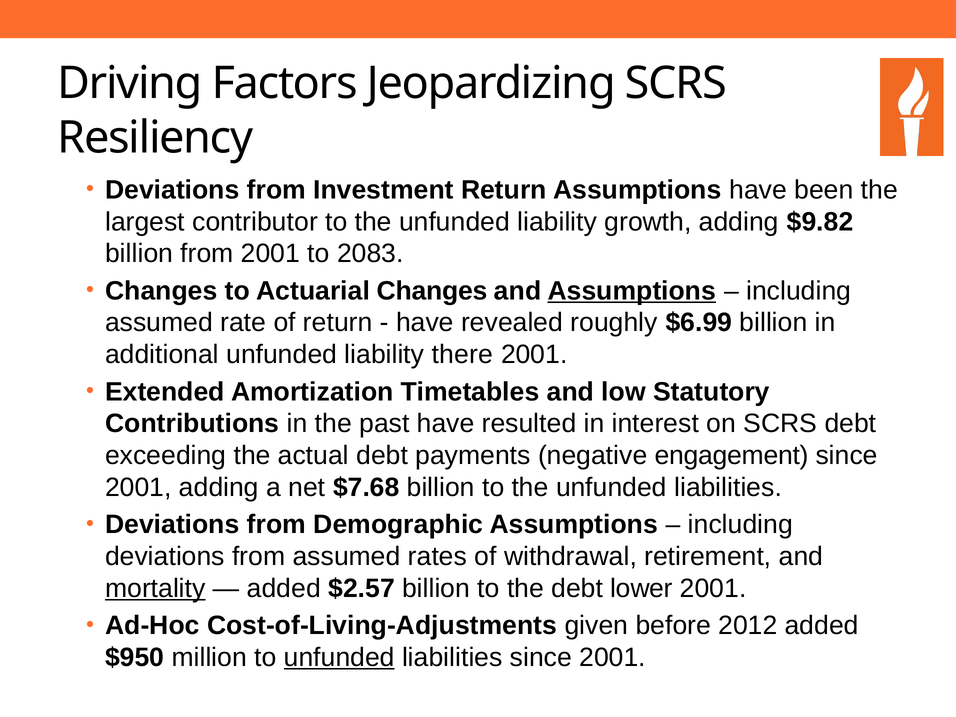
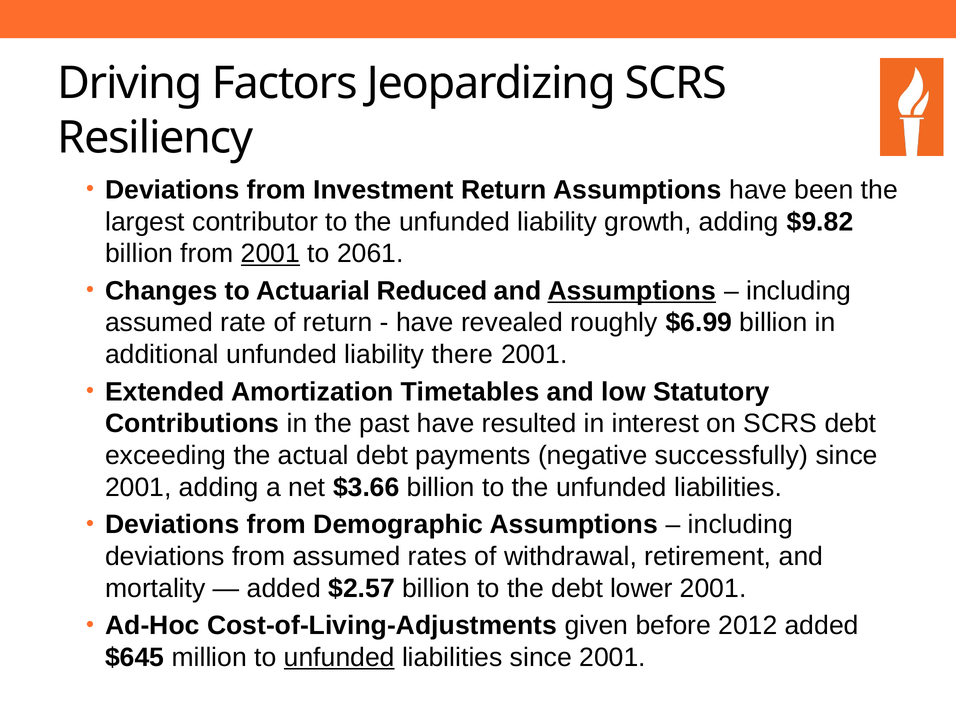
2001 underline: none -> present (270, 254)
2083: 2083 -> 2061 (370, 254)
Actuarial Changes: Changes -> Reduced (432, 291)
engagement: engagement -> successfully (731, 456)
$7.68: $7.68 -> $3.66 (366, 487)
mortality underline: present -> none (155, 588)
$950: $950 -> $645 (135, 657)
